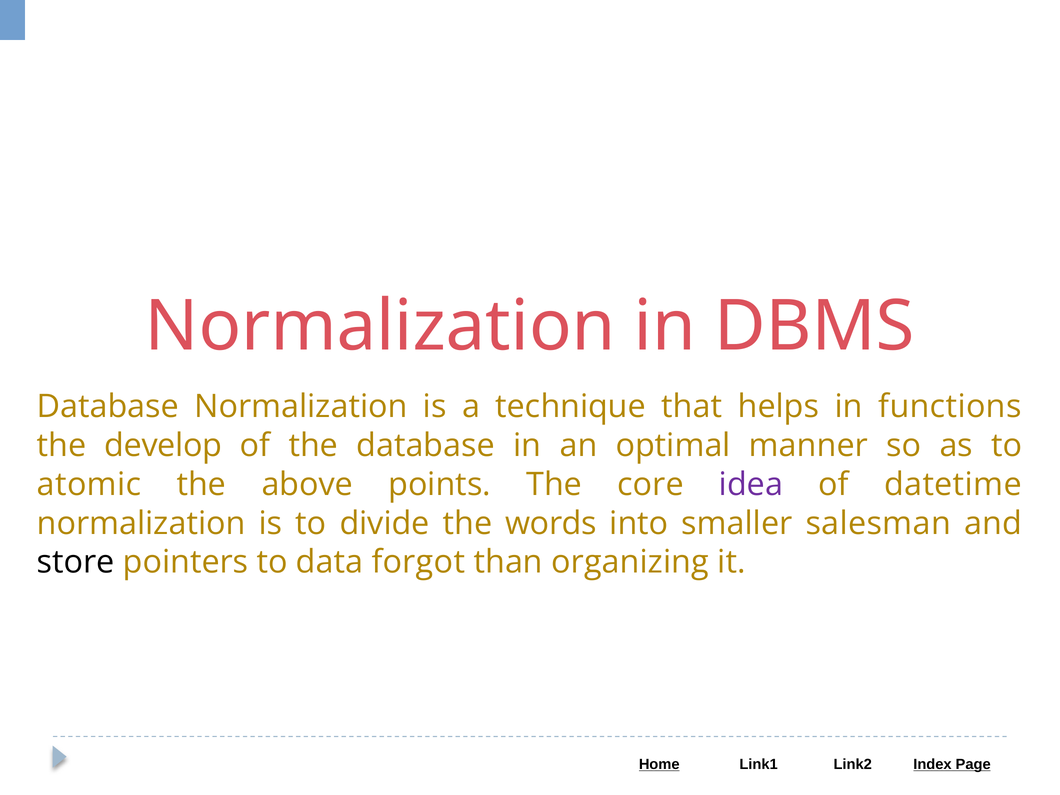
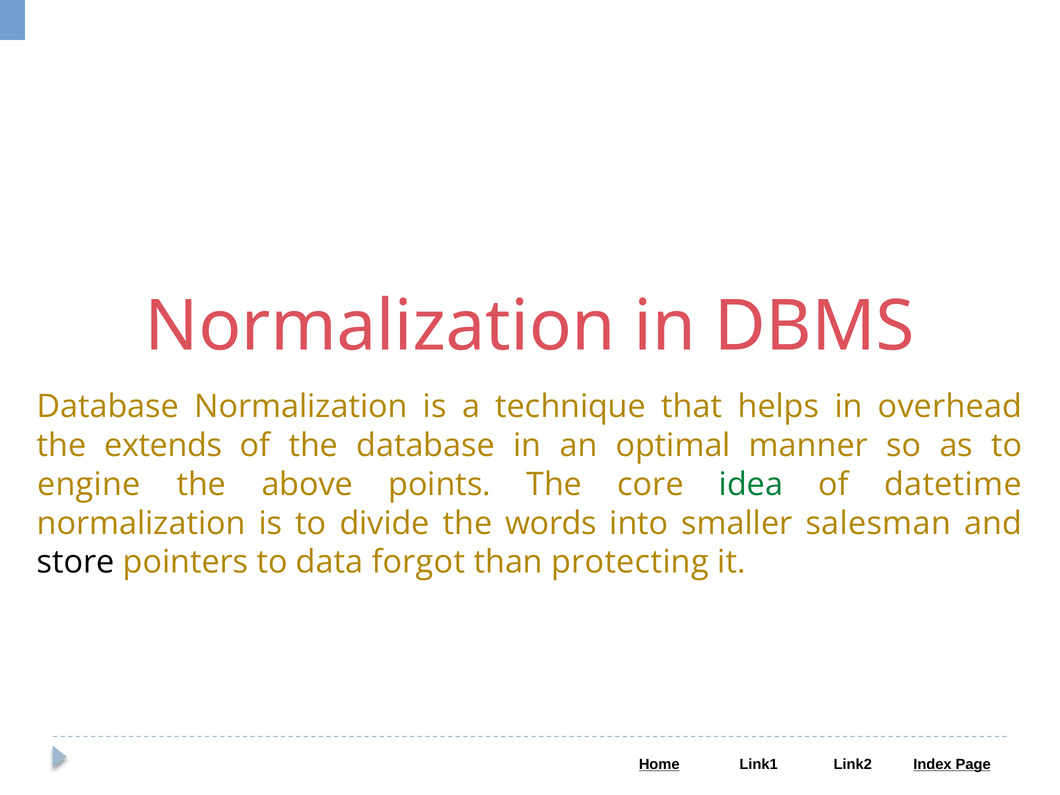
functions: functions -> overhead (950, 407)
develop: develop -> extends (163, 446)
atomic: atomic -> engine (89, 484)
idea colour: purple -> green (751, 484)
organizing: organizing -> protecting (630, 562)
